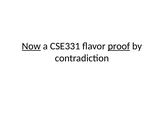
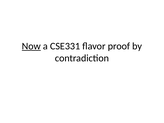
proof underline: present -> none (119, 46)
